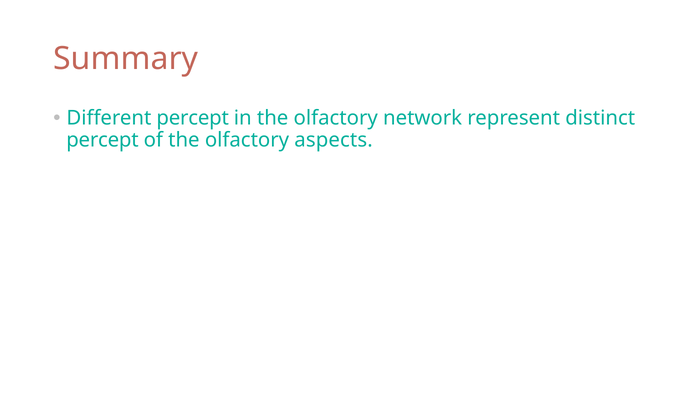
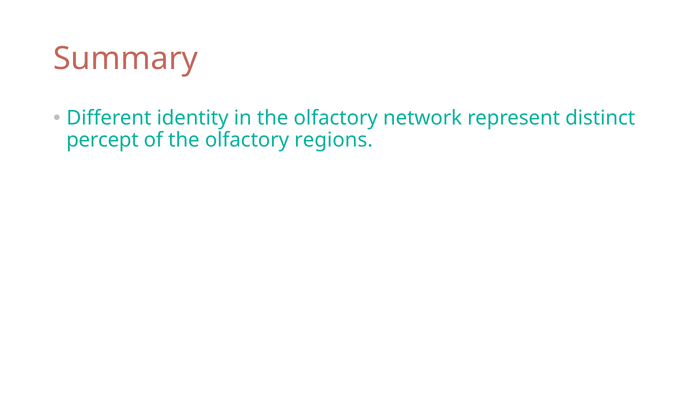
Different percept: percept -> identity (193, 118)
aspects: aspects -> regions (334, 140)
